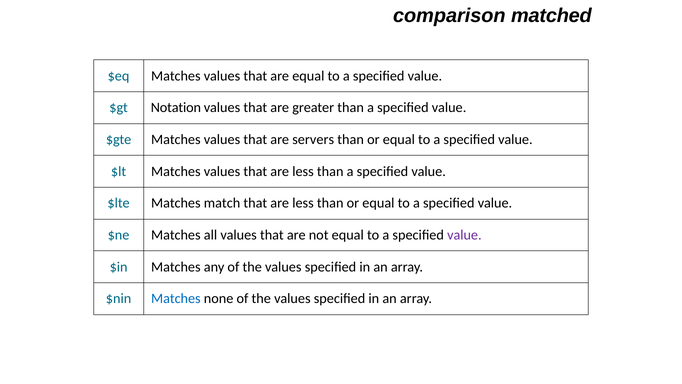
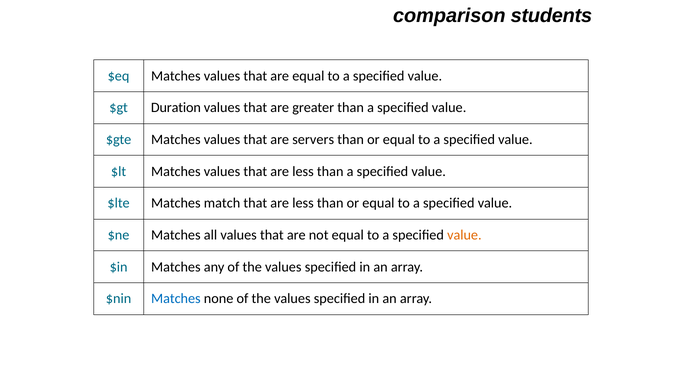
matched: matched -> students (551, 16)
Notation: Notation -> Duration (176, 108)
value colour: purple -> orange (464, 235)
